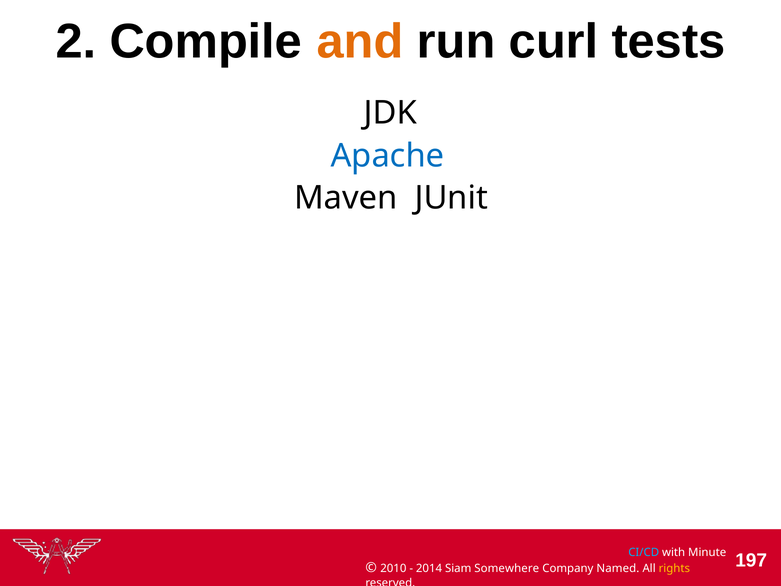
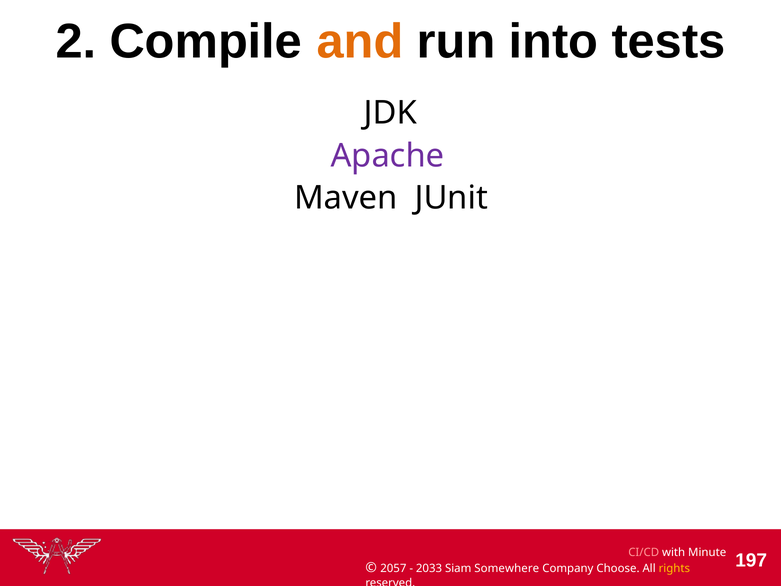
curl: curl -> into (554, 42)
Apache colour: blue -> purple (387, 156)
CI/CD colour: light blue -> pink (644, 552)
2010: 2010 -> 2057 (393, 568)
2014: 2014 -> 2033 (429, 568)
Named: Named -> Choose (618, 568)
